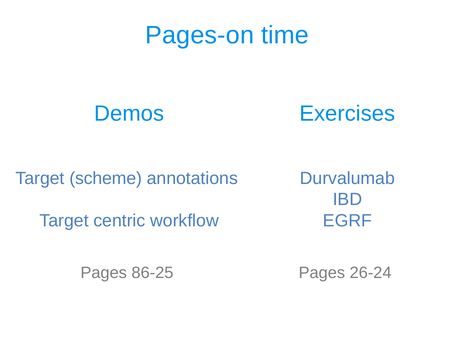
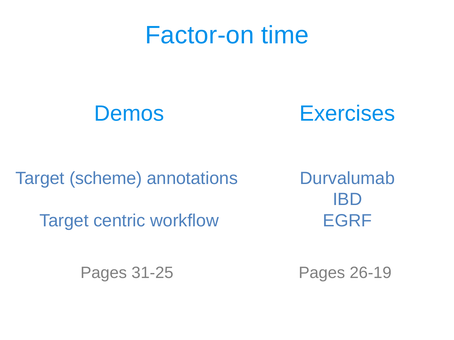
Pages-on: Pages-on -> Factor-on (200, 35)
86-25: 86-25 -> 31-25 (152, 273)
26-24: 26-24 -> 26-19 (371, 273)
